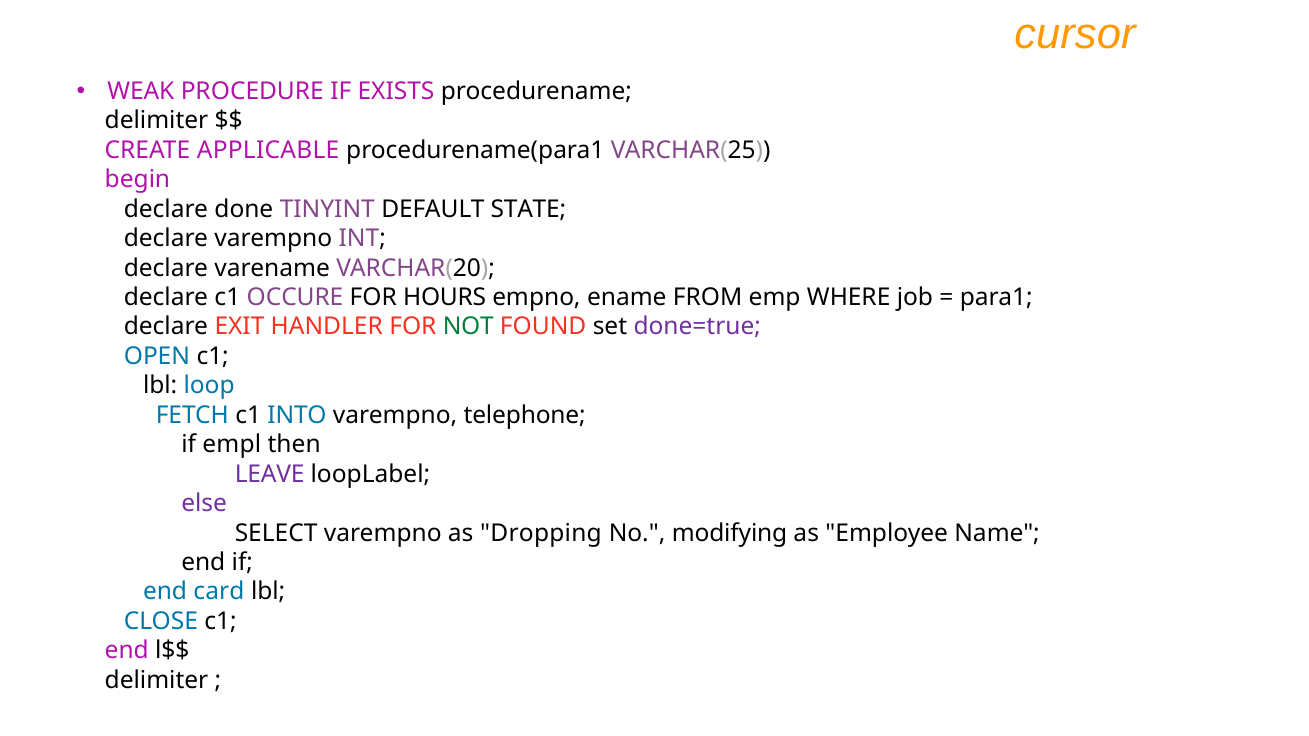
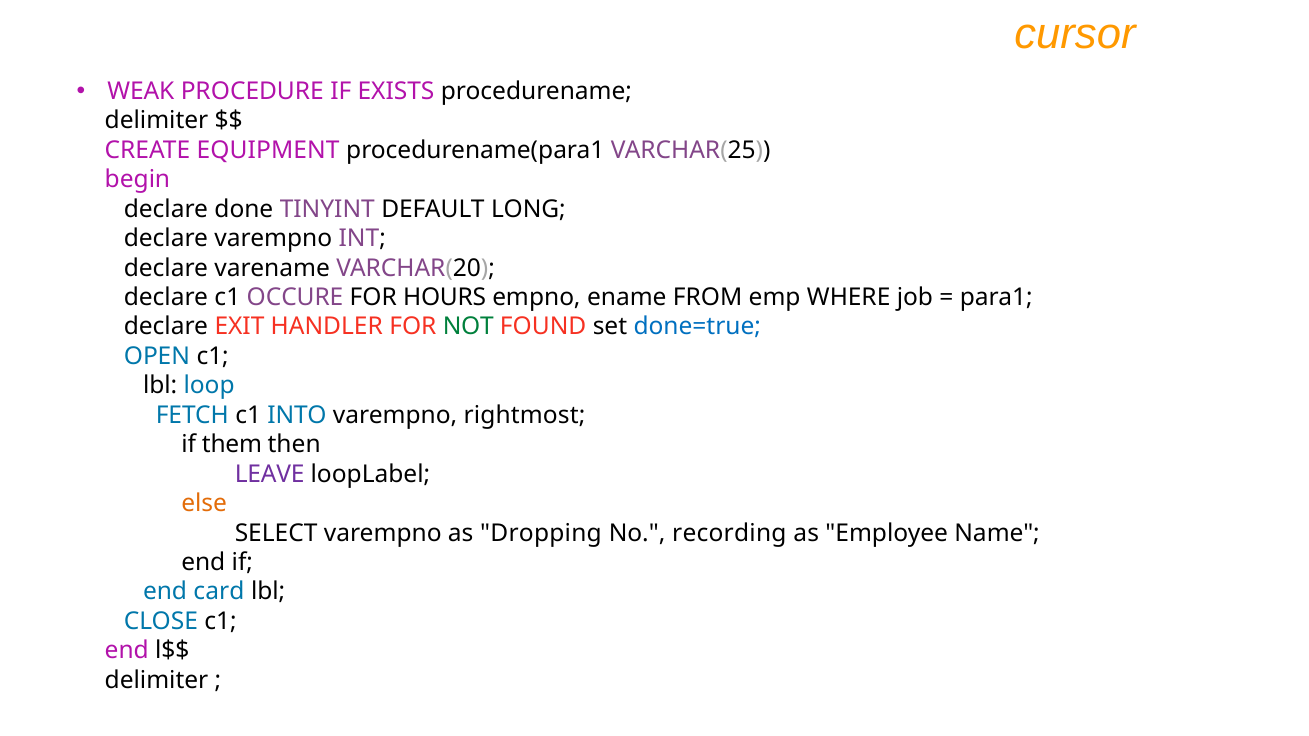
APPLICABLE: APPLICABLE -> EQUIPMENT (268, 150)
STATE: STATE -> LONG (528, 209)
done=true colour: purple -> blue (697, 327)
telephone: telephone -> rightmost (525, 415)
empl: empl -> them (232, 445)
else colour: purple -> orange (204, 504)
modifying: modifying -> recording (729, 533)
